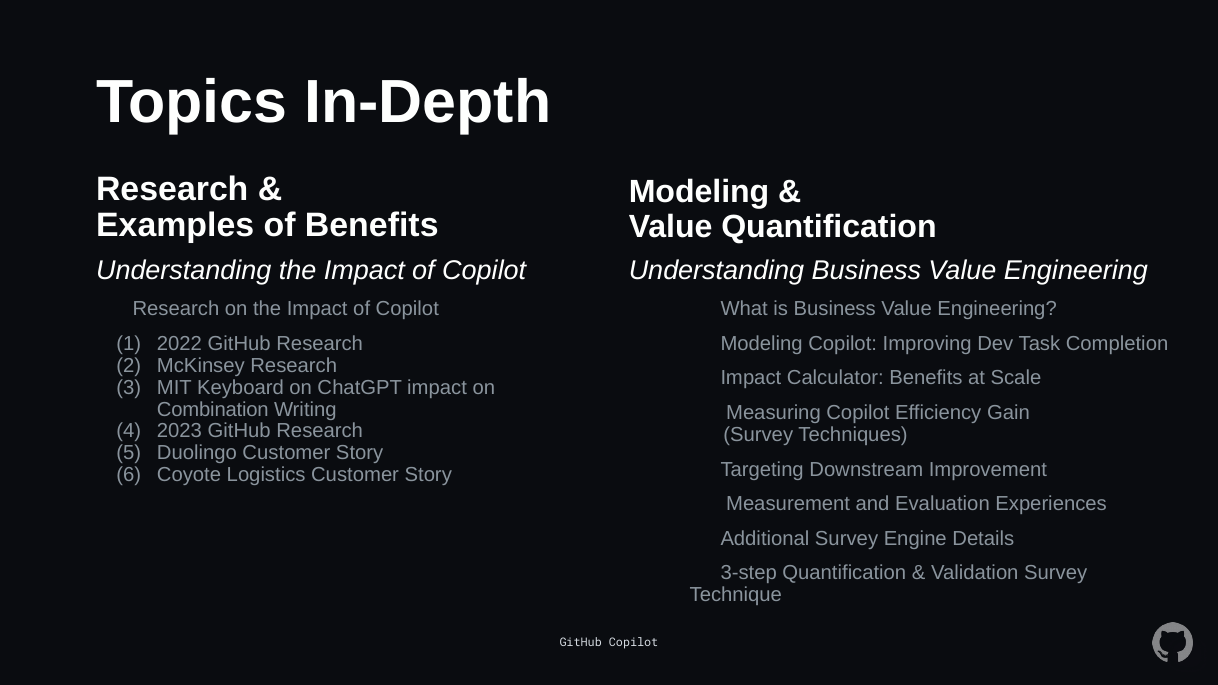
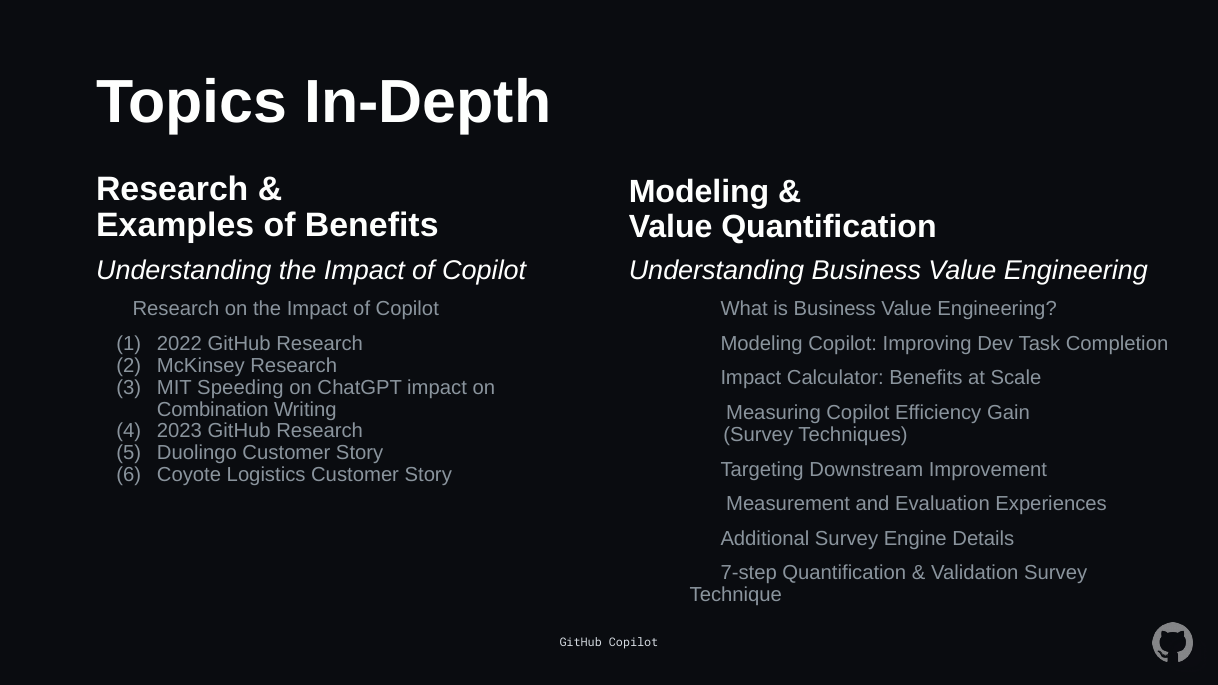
Keyboard: Keyboard -> Speeding (240, 388)
3-step: 3-step -> 7-step (749, 573)
